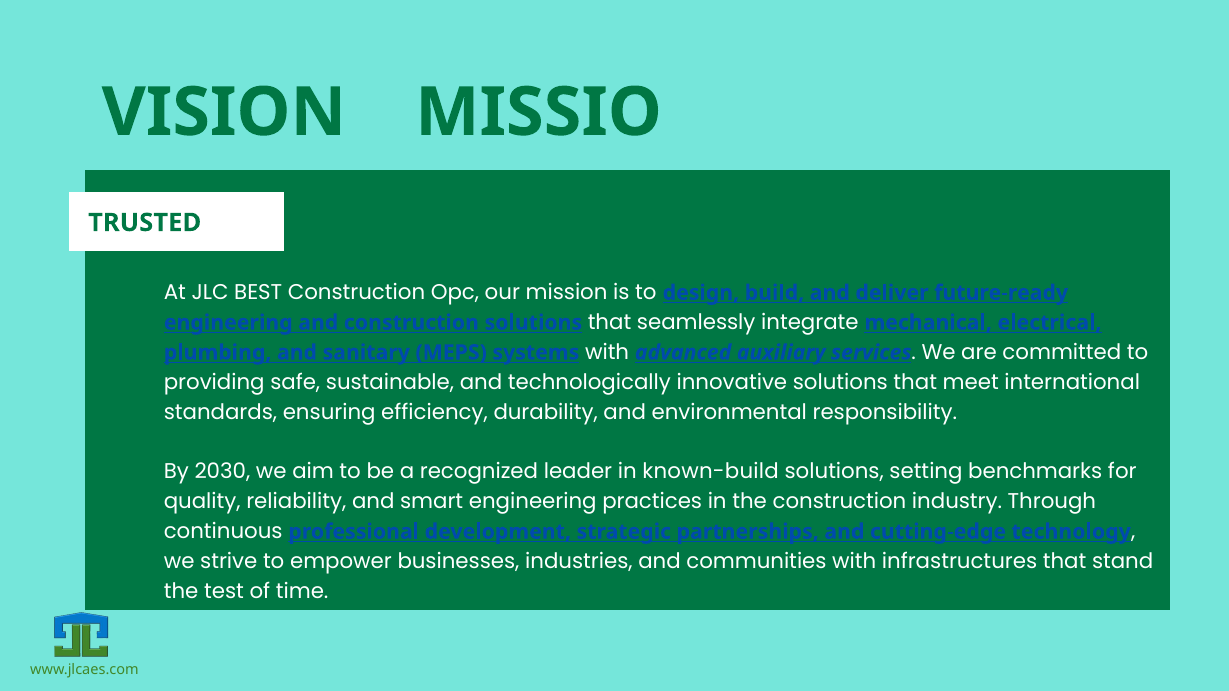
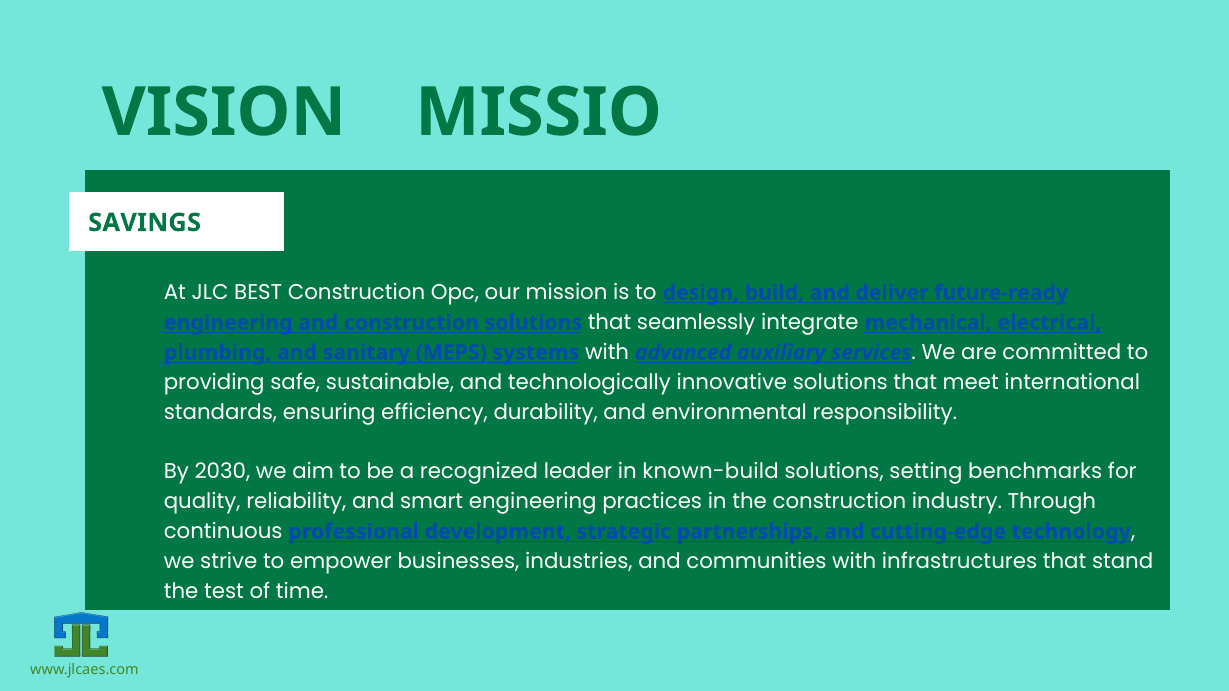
TRUSTED: TRUSTED -> SAVINGS (145, 223)
